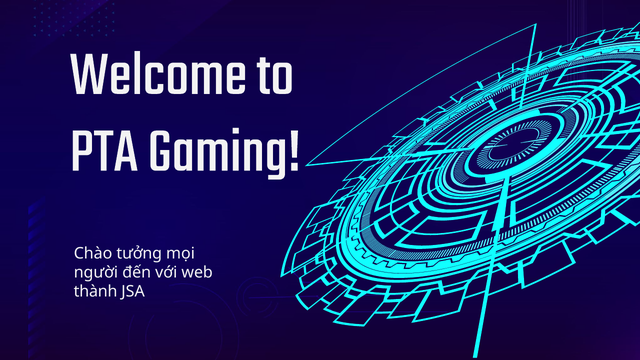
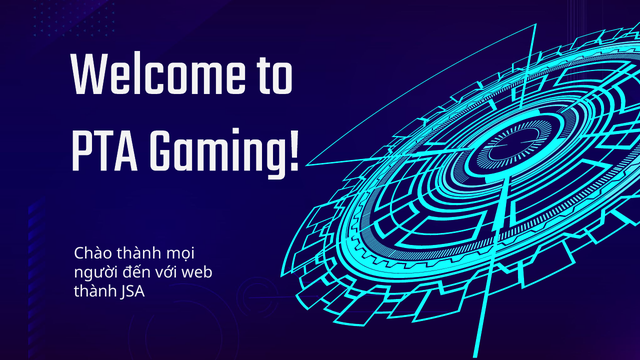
Chào tưởng: tưởng -> thành (139, 253)
